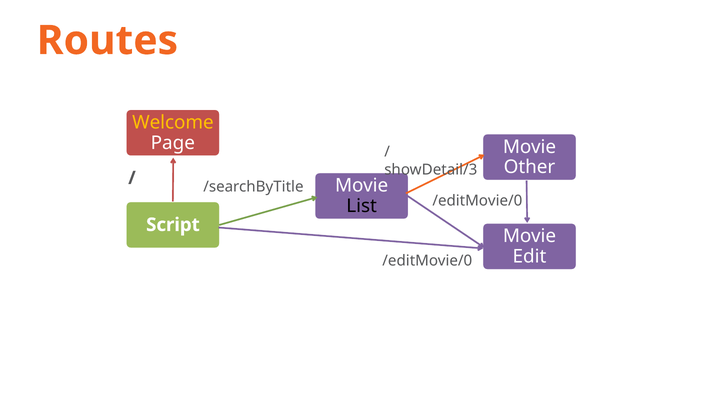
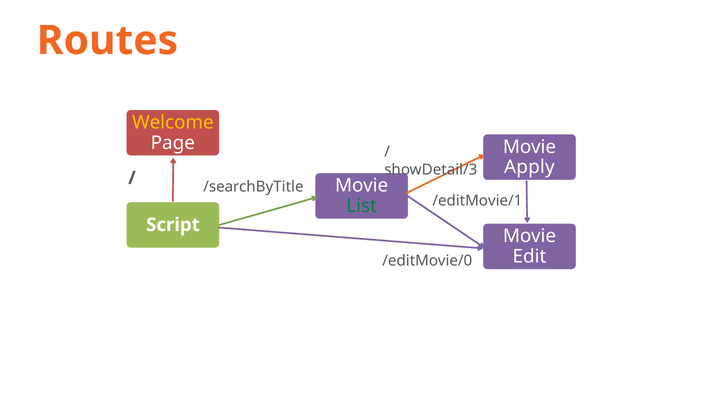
Other: Other -> Apply (529, 167)
/editMovie/0: /editMovie/0 -> /editMovie/1 (477, 201)
List colour: black -> green (362, 206)
